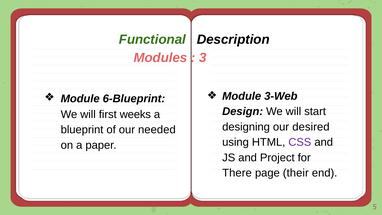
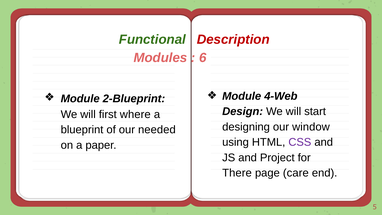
Description colour: black -> red (233, 39)
3: 3 -> 6 (203, 58)
3-Web: 3-Web -> 4-Web (281, 96)
6-Blueprint: 6-Blueprint -> 2-Blueprint (134, 99)
weeks: weeks -> where (135, 114)
desired: desired -> window (311, 127)
their: their -> care (296, 173)
